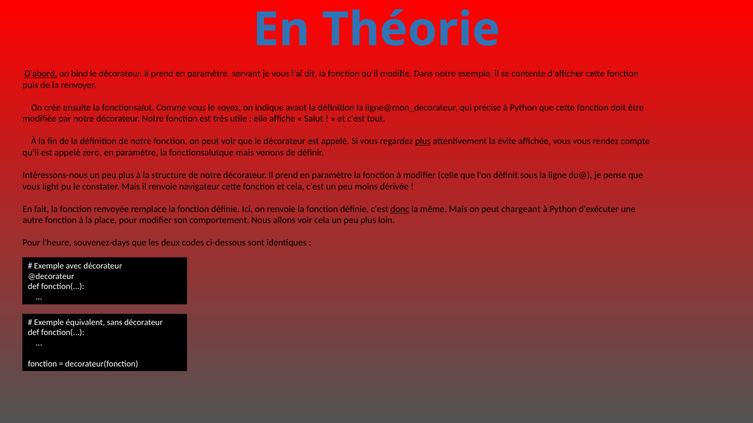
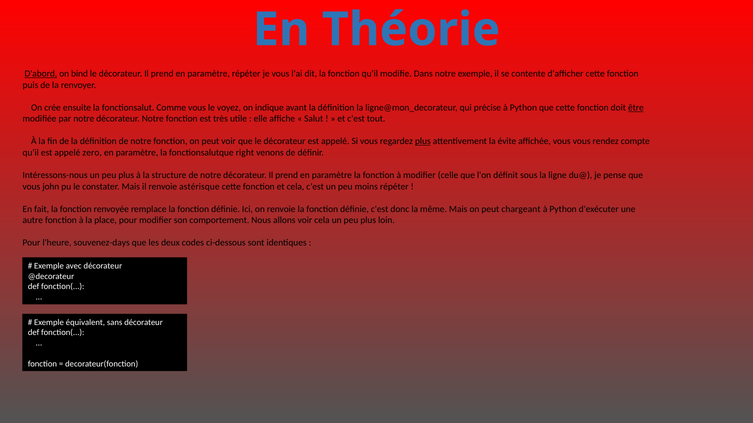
paramètre servant: servant -> répéter (246, 74)
être underline: none -> present (636, 108)
fonctionsalutque mais: mais -> right (245, 153)
light: light -> john (51, 187)
navigateur: navigateur -> astérisque (199, 187)
moins dérivée: dérivée -> répéter (394, 187)
donc underline: present -> none (400, 209)
